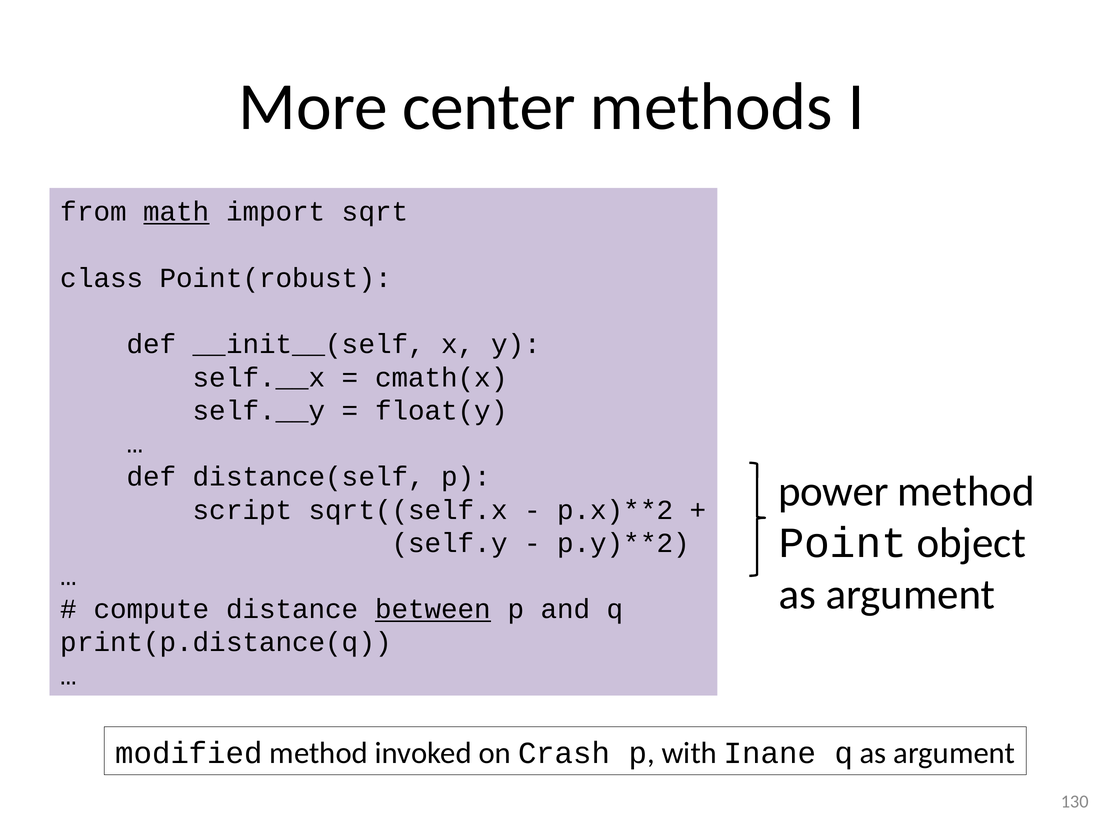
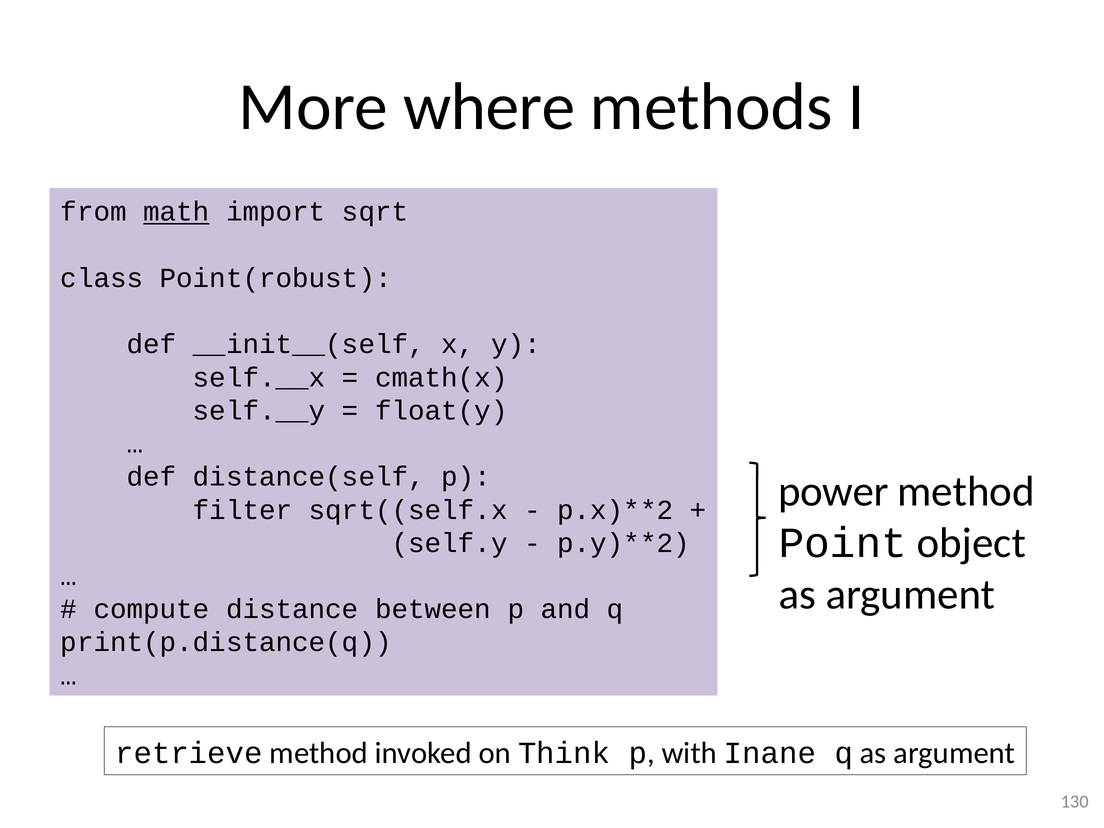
center: center -> where (489, 107)
script: script -> filter (243, 510)
between underline: present -> none (433, 609)
modified: modified -> retrieve (189, 753)
Crash: Crash -> Think (564, 753)
